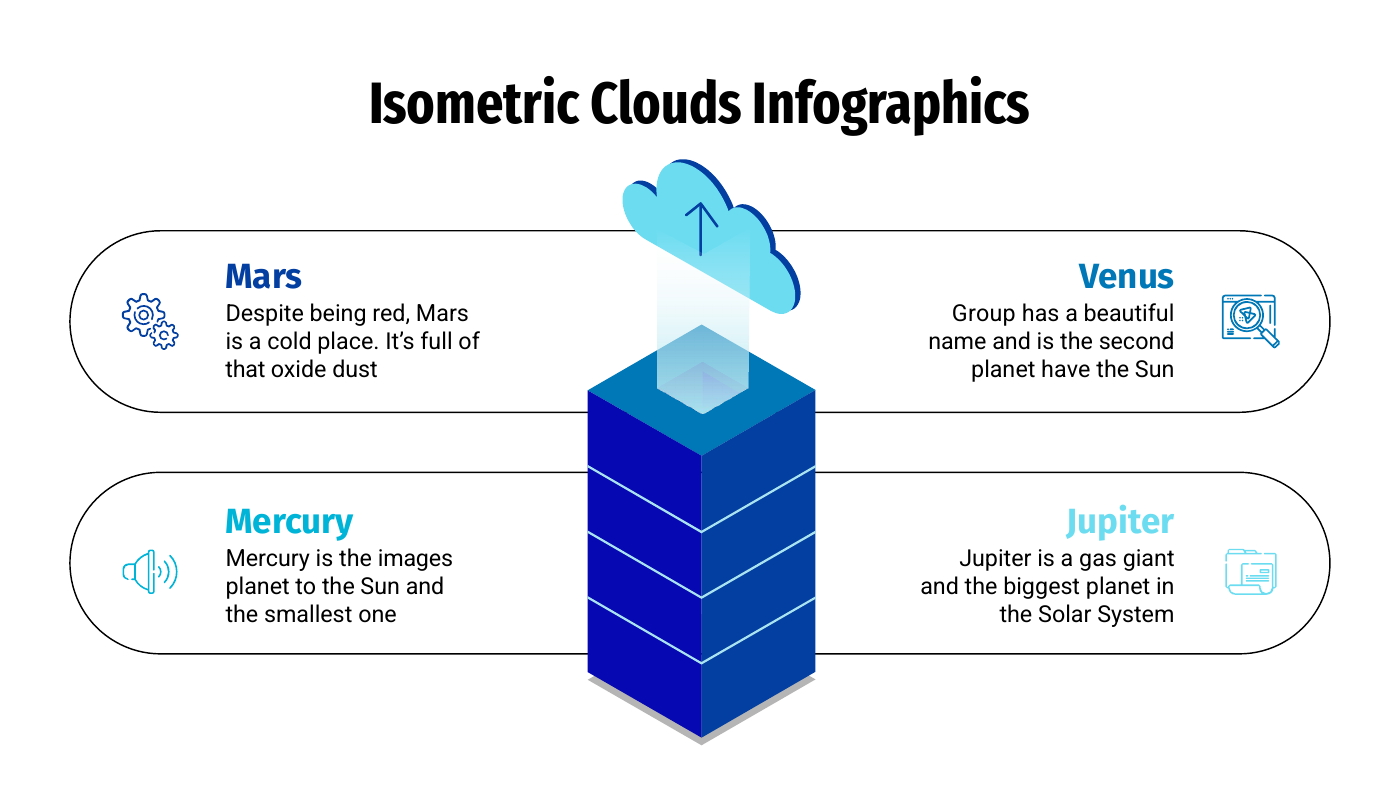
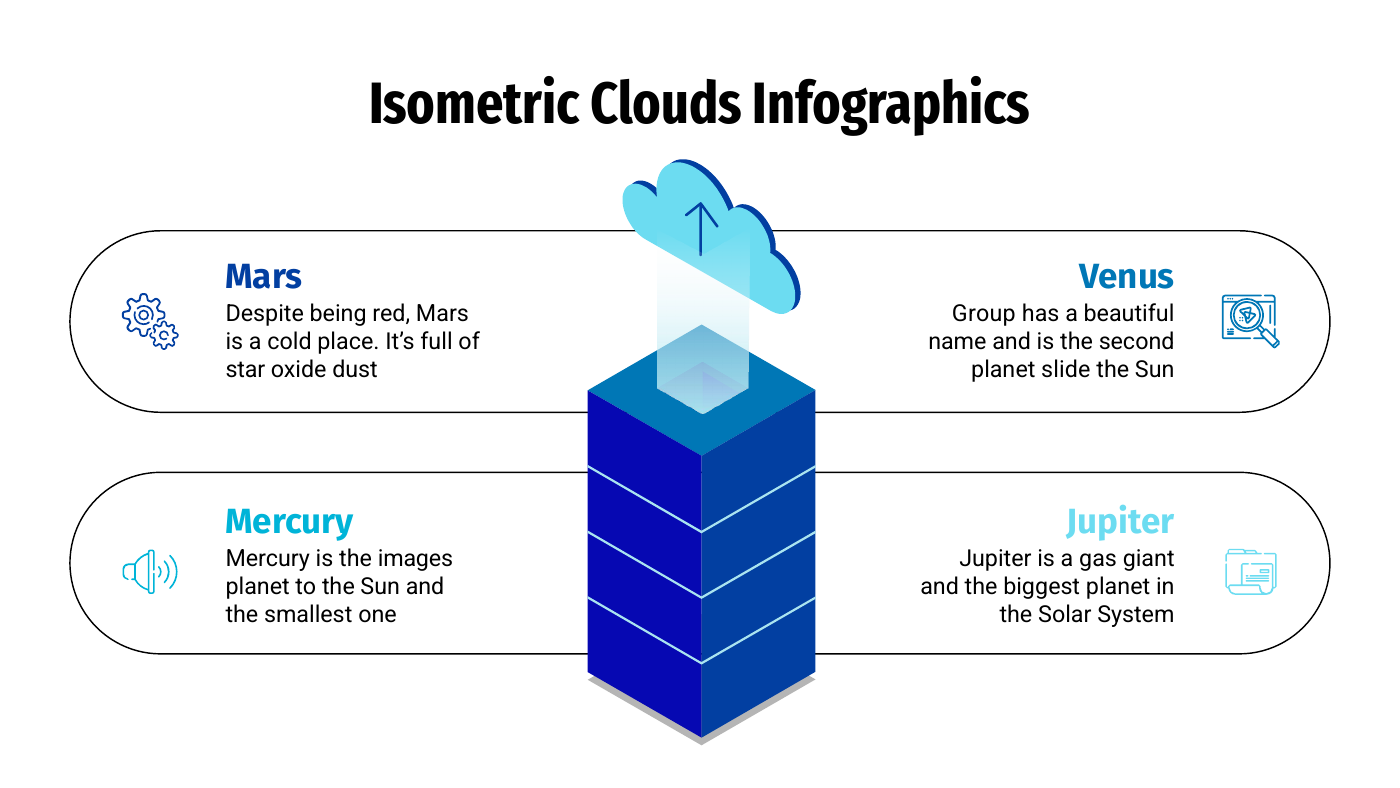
that: that -> star (245, 370)
have: have -> slide (1066, 370)
